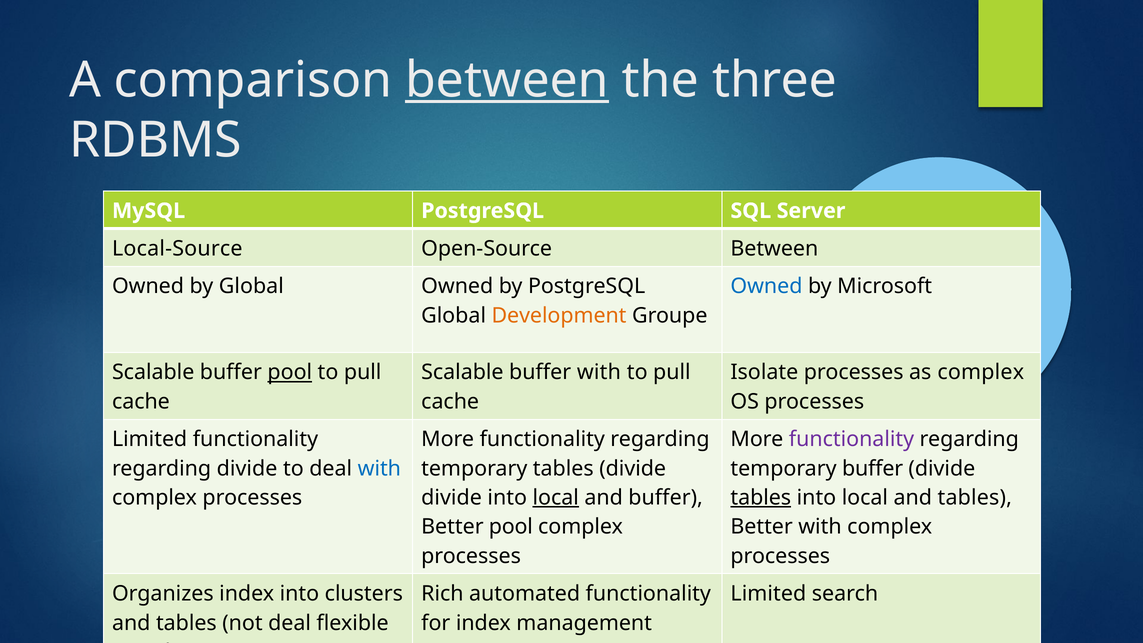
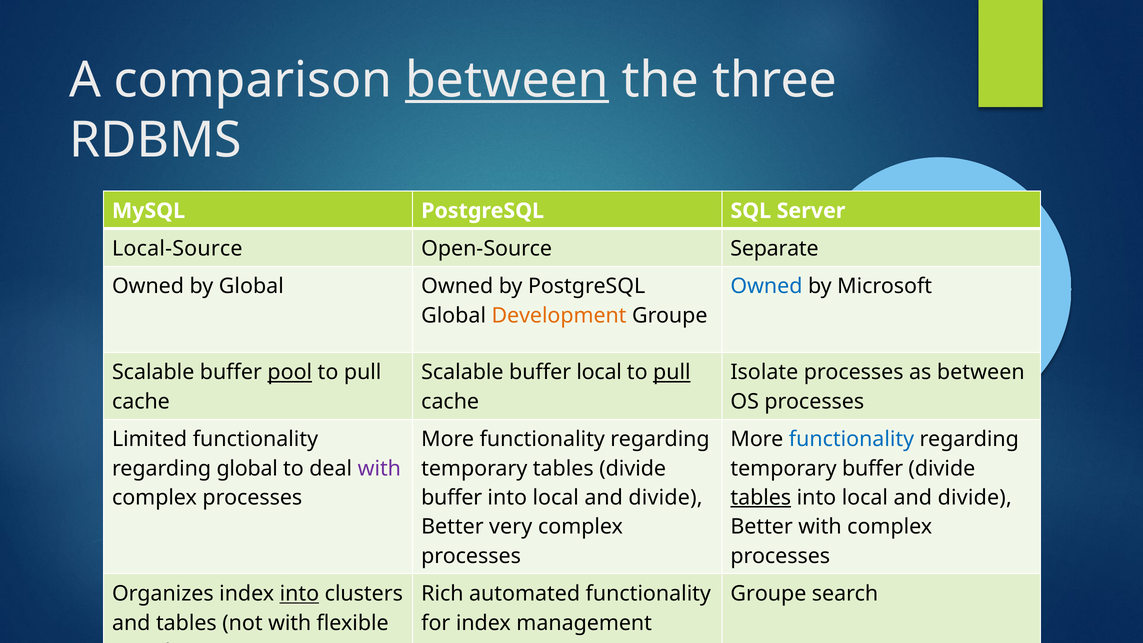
Open-Source Between: Between -> Separate (774, 249)
buffer with: with -> local (599, 372)
pull underline: none -> present (672, 372)
as complex: complex -> between (981, 372)
functionality colour: purple -> blue (851, 439)
regarding divide: divide -> global (247, 468)
with colour: blue -> purple (379, 468)
divide: divide -> buffer (452, 498)
local underline: present -> none (556, 498)
buffer: buffer -> divide (666, 498)
tables: tables -> divide (975, 498)
Better pool: pool -> very (511, 527)
into underline: none -> present (299, 594)
Limited: Limited -> Groupe (768, 594)
not deal: deal -> with (290, 623)
